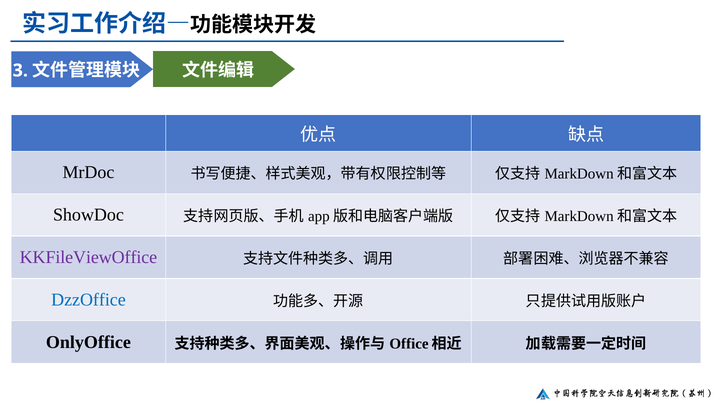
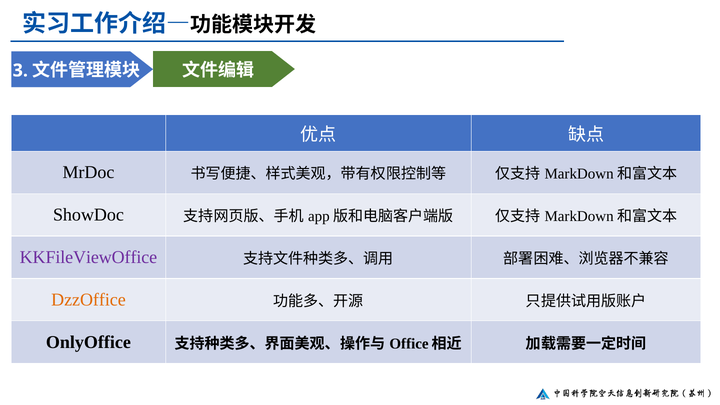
DzzOffice colour: blue -> orange (88, 300)
